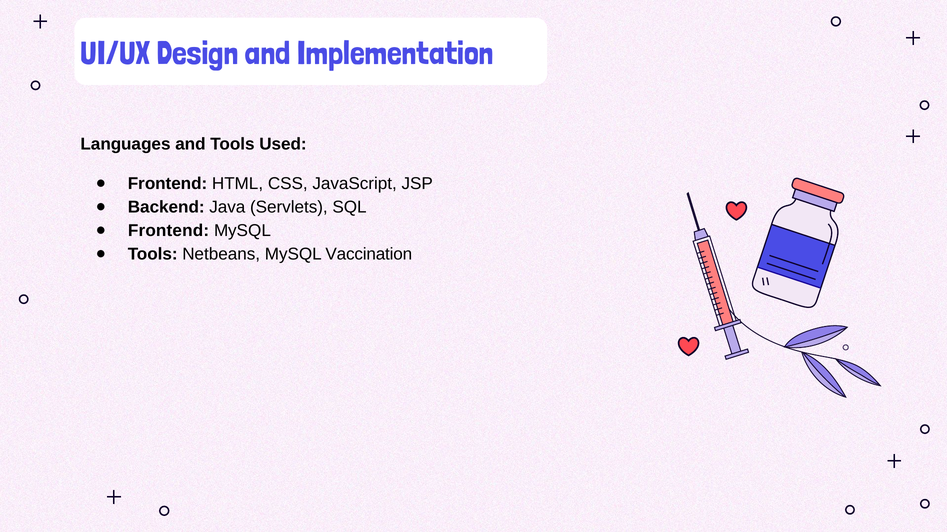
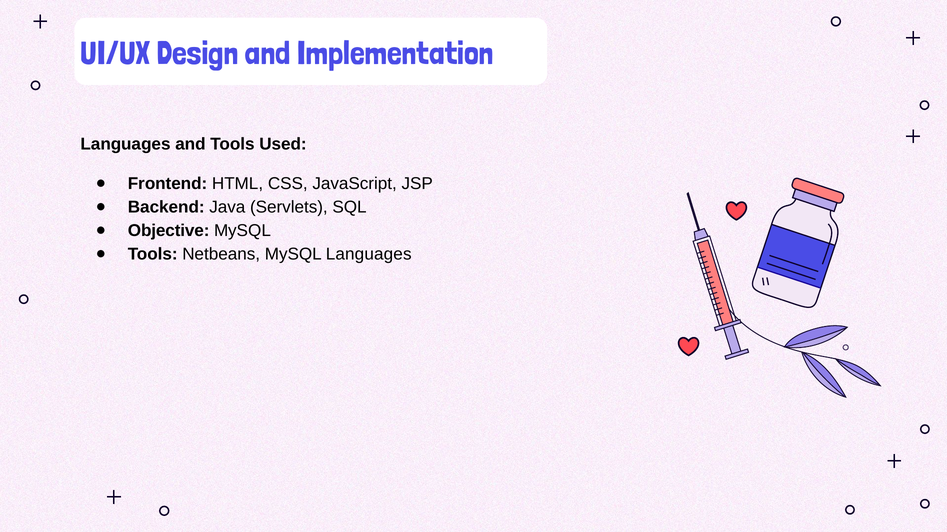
Frontend: Frontend -> Objective (169, 231)
MySQL Vaccination: Vaccination -> Languages (369, 255)
